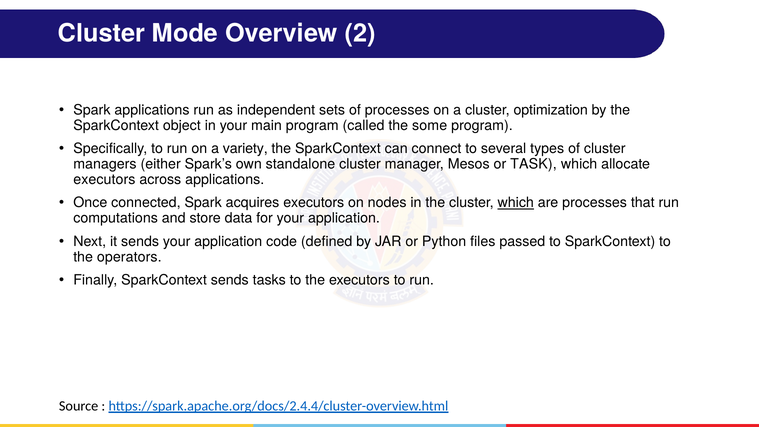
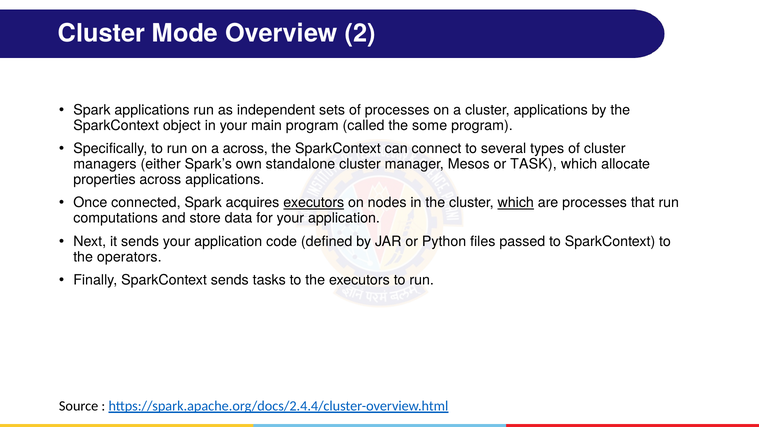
cluster optimization: optimization -> applications (551, 110)
a variety: variety -> across (245, 149)
executors: executors -> properties (104, 179)
executors underline: none -> present (314, 203)
